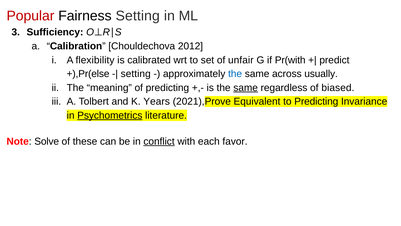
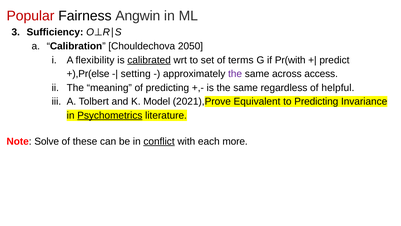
Fairness Setting: Setting -> Angwin (138, 16)
2012: 2012 -> 2050 (191, 46)
calibrated underline: none -> present (149, 60)
unfair: unfair -> terms (241, 60)
the colour: blue -> purple (235, 74)
usually: usually -> access (321, 74)
same underline: present -> none (246, 88)
biased: biased -> helpful (338, 88)
Years: Years -> Model (157, 101)
favor: favor -> more (235, 141)
